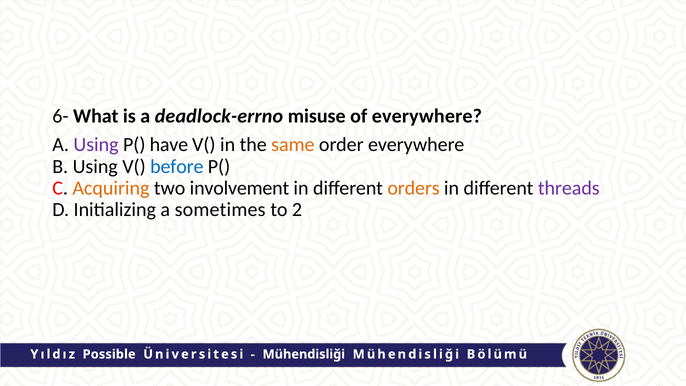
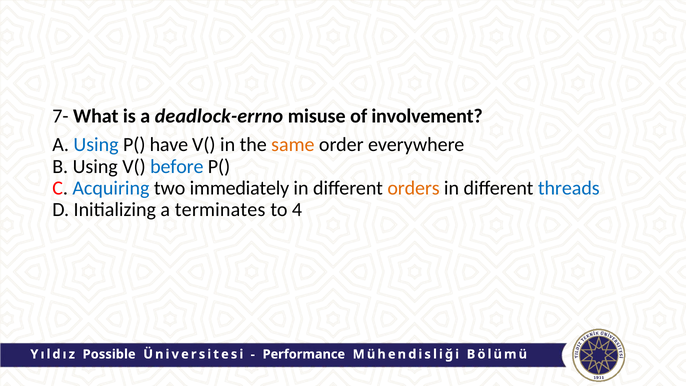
6-: 6- -> 7- (60, 116)
of everywhere: everywhere -> involvement (427, 116)
Using colour: purple -> blue (96, 145)
Acquiring colour: orange -> blue (111, 188)
involvement: involvement -> immediately (239, 188)
threads colour: purple -> blue (569, 188)
sometimes: sometimes -> terminates (220, 210)
2: 2 -> 4 (297, 210)
Mühendisliği: Mühendisliği -> Performance (304, 354)
